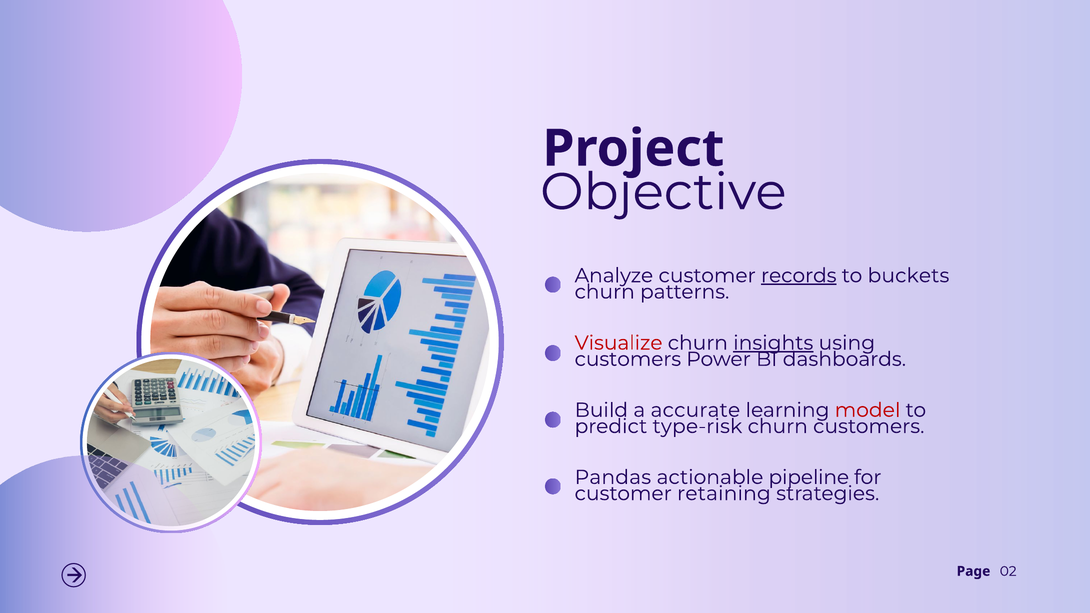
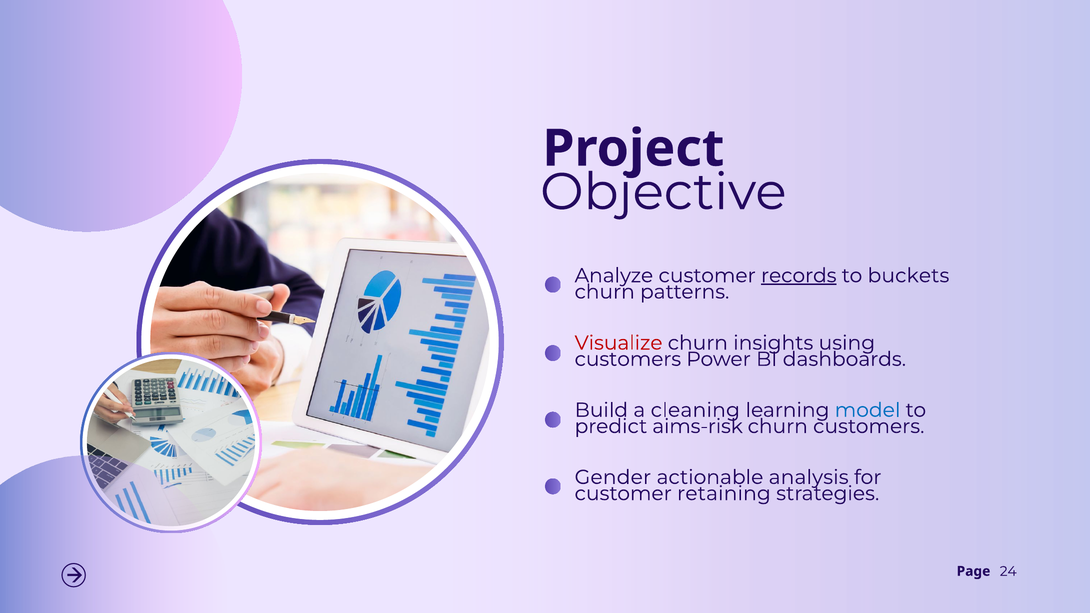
insights underline: present -> none (773, 343)
accurate: accurate -> cleaning (695, 410)
model colour: red -> blue (868, 410)
type-risk: type-risk -> aims-risk (698, 426)
Pandas: Pandas -> Gender (613, 477)
pipeline: pipeline -> analysis (809, 477)
02: 02 -> 24 (1008, 571)
